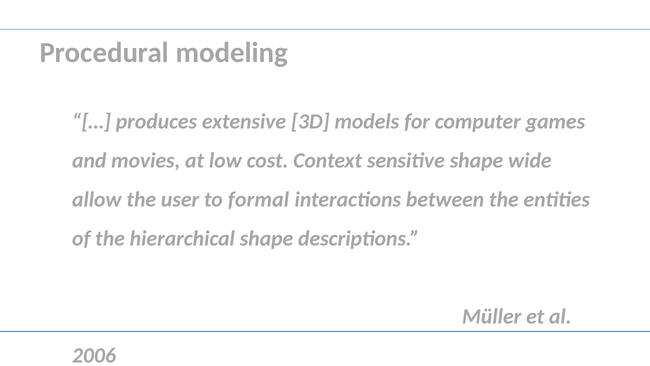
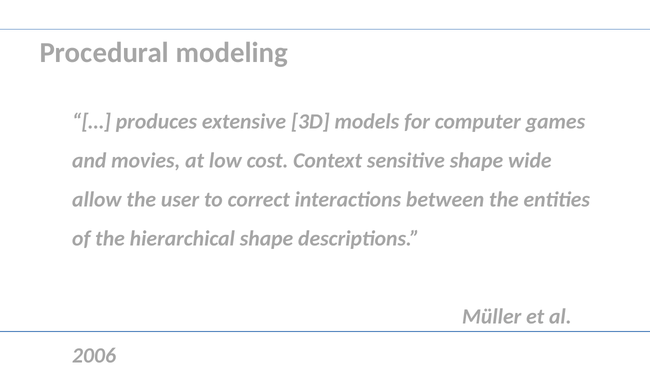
formal: formal -> correct (259, 199)
